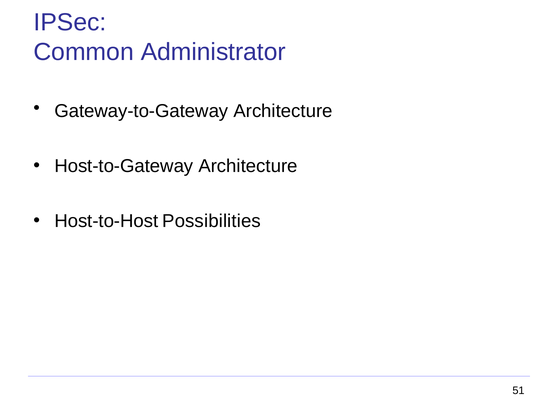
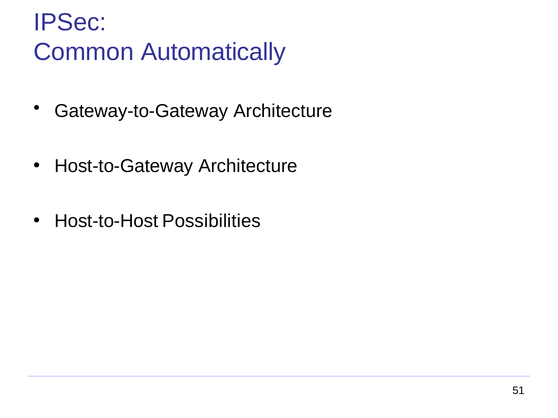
Administrator: Administrator -> Automatically (213, 52)
